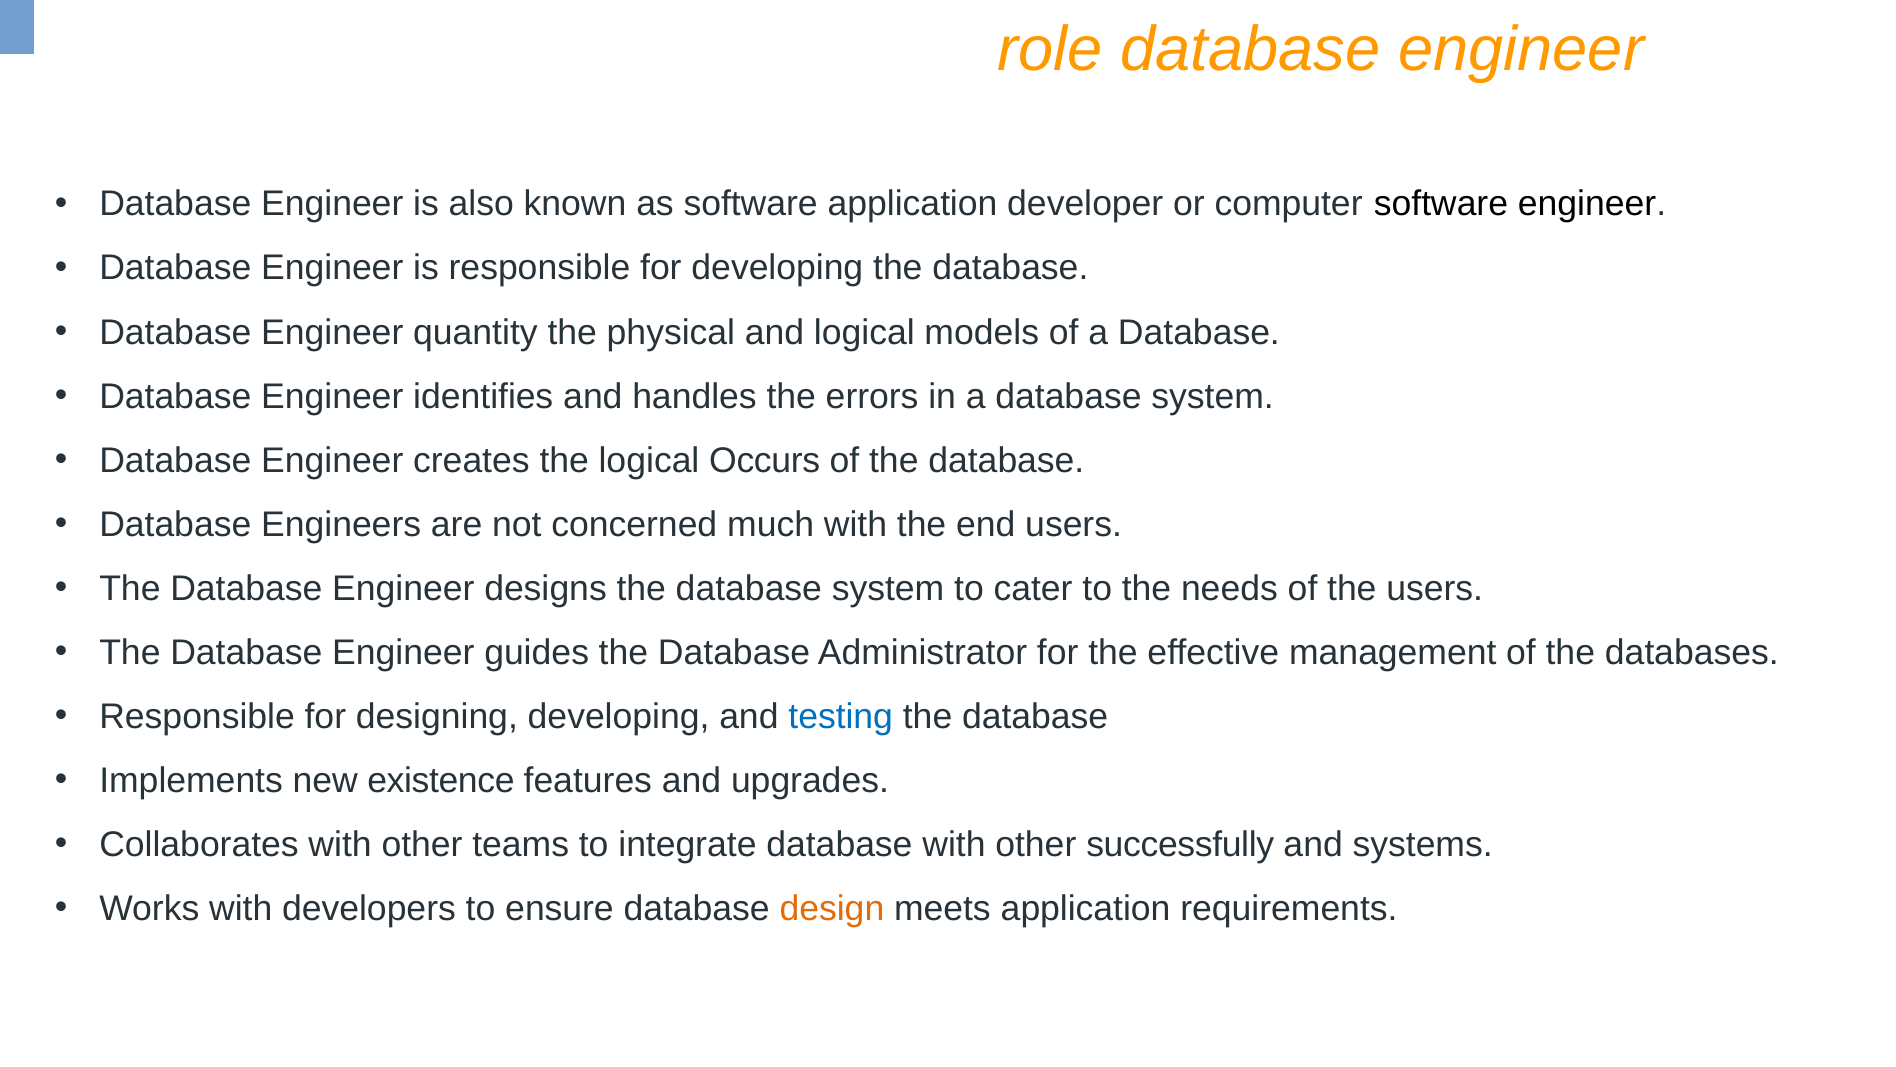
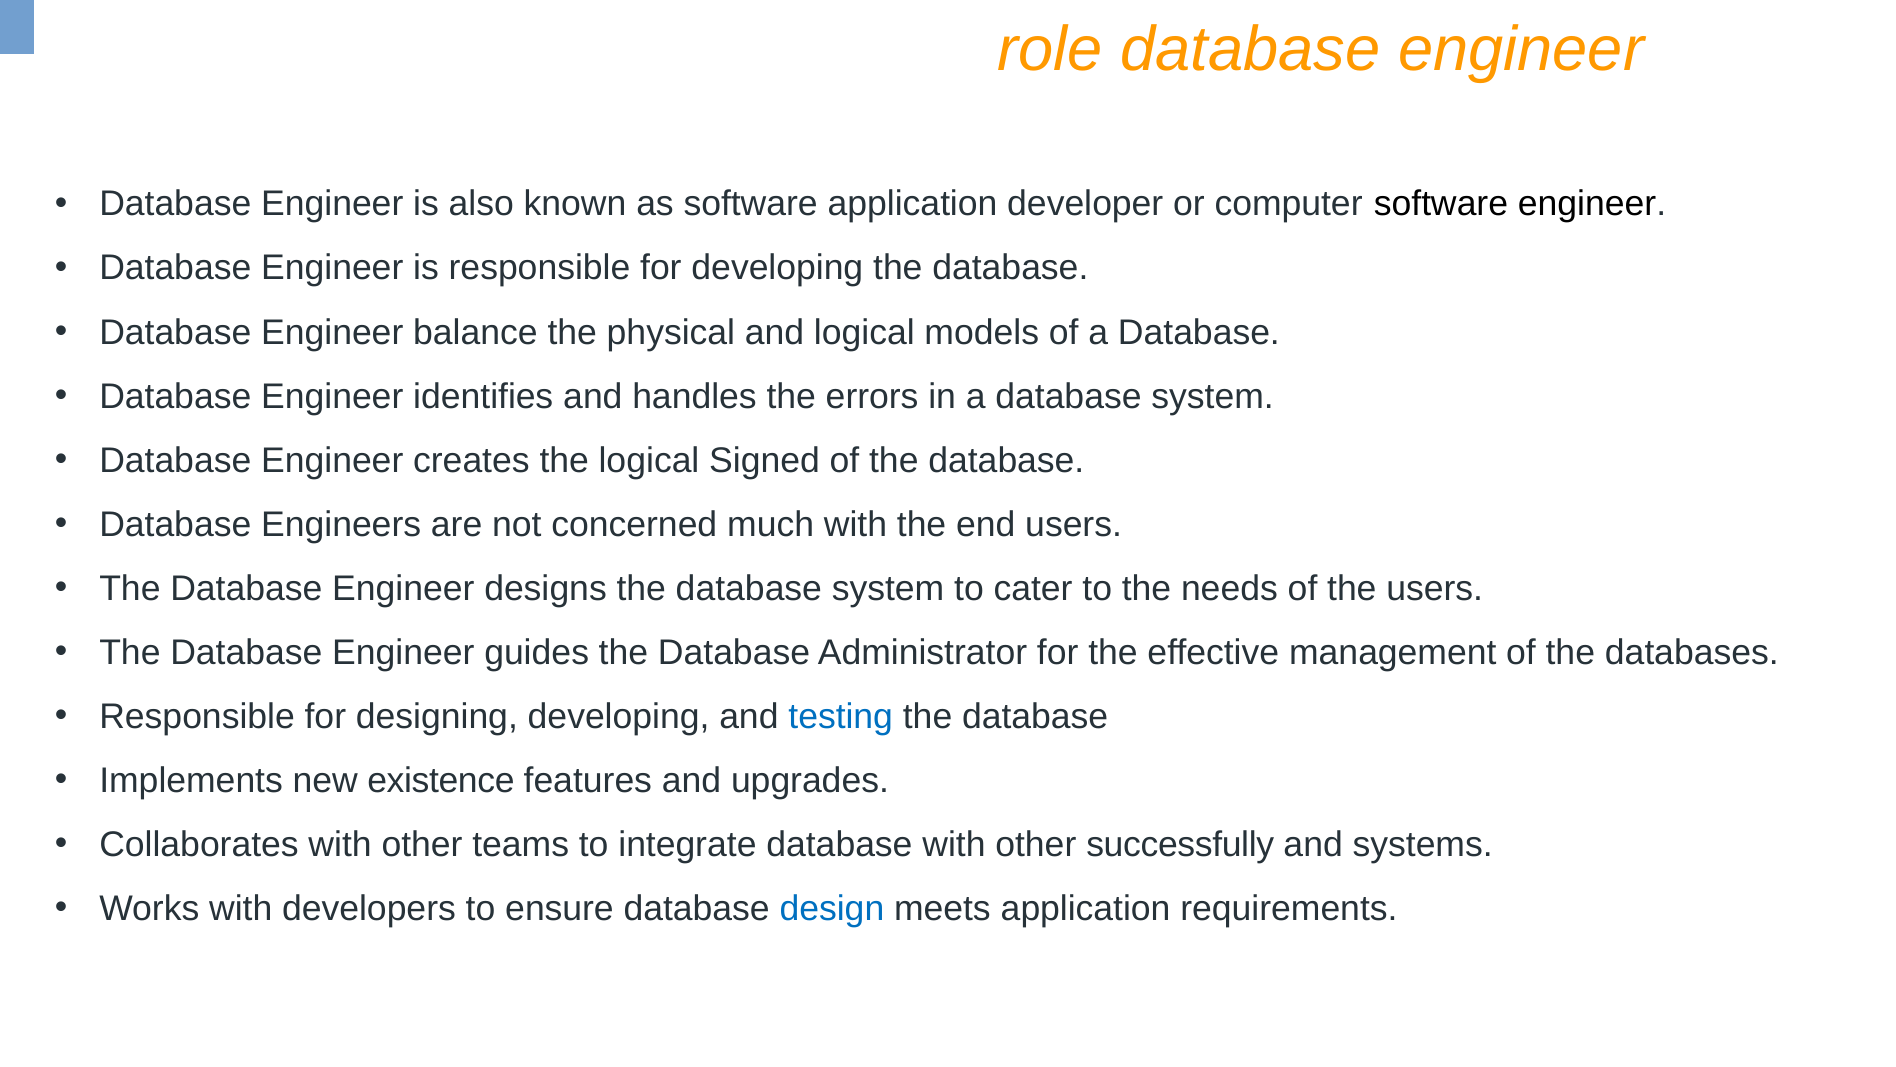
quantity: quantity -> balance (475, 332)
Occurs: Occurs -> Signed (765, 460)
design colour: orange -> blue (832, 908)
